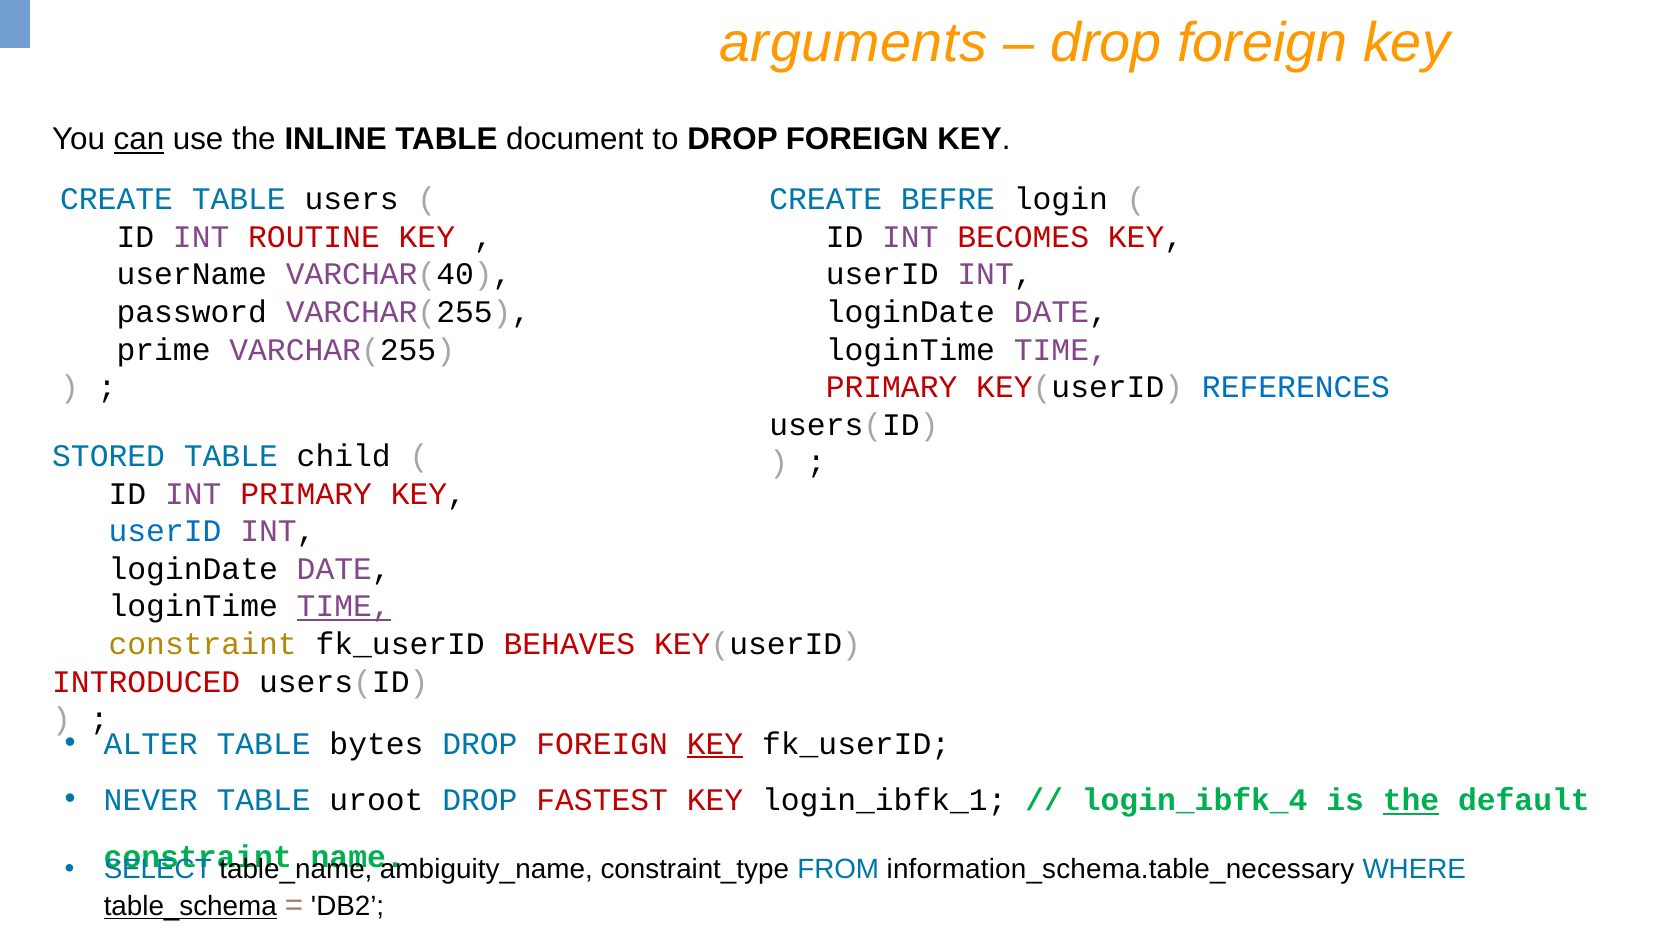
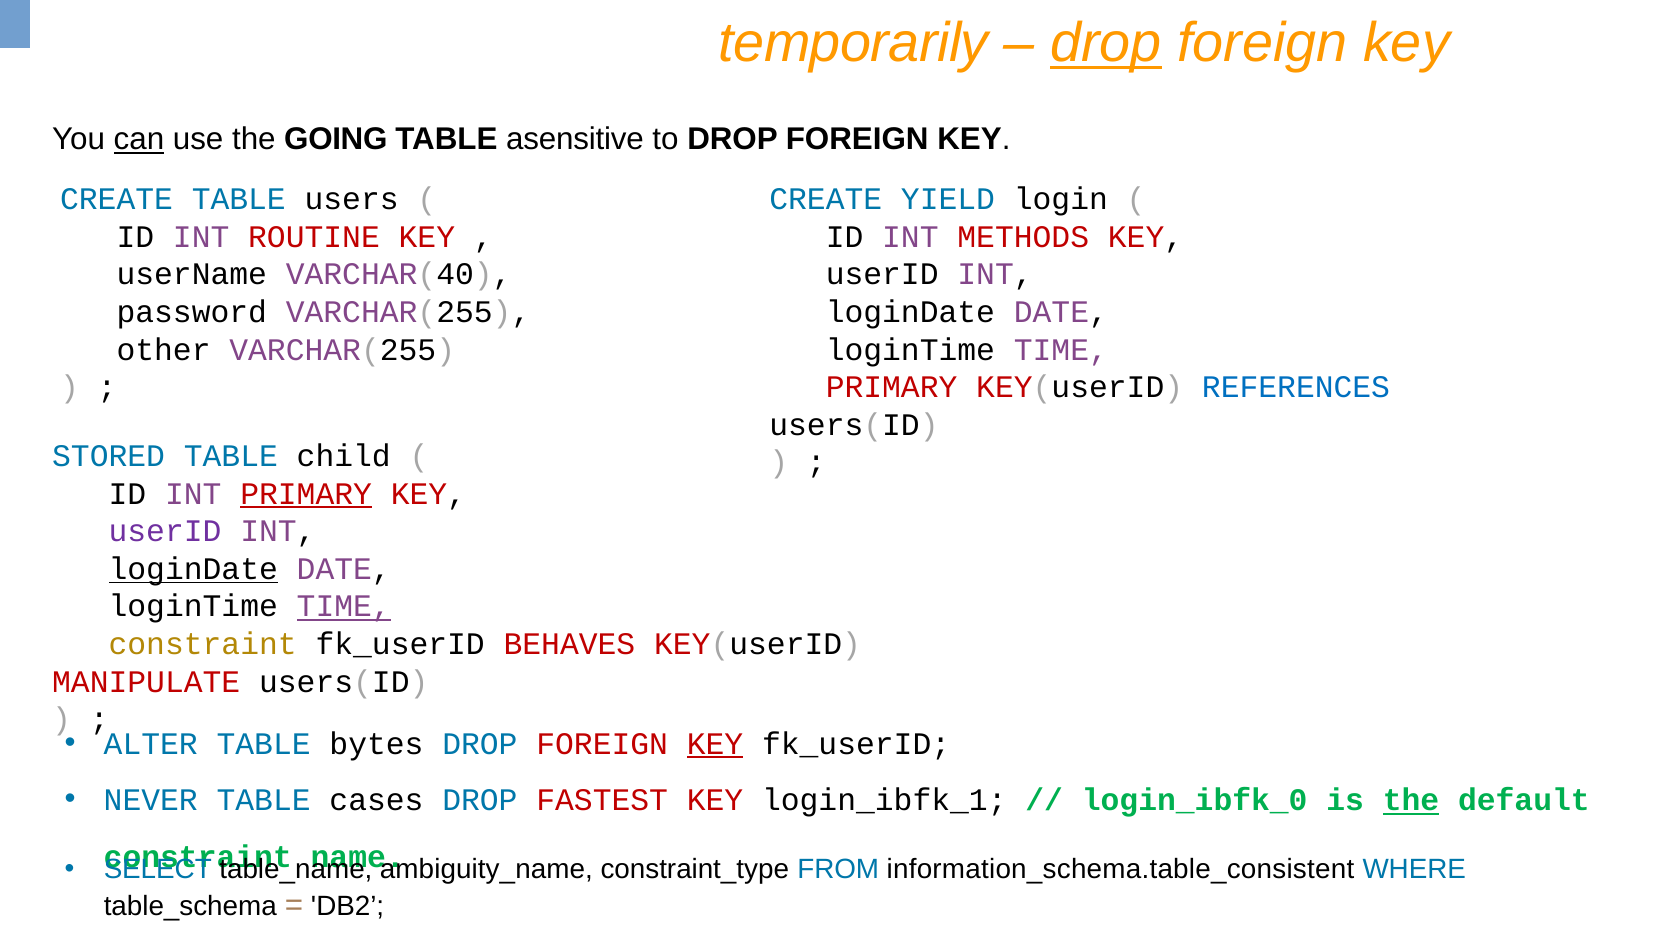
arguments: arguments -> temporarily (854, 44)
drop underline: none -> present (1106, 44)
INLINE: INLINE -> GOING (336, 139)
document: document -> asensitive (575, 139)
BEFRE: BEFRE -> YIELD (948, 199)
BECOMES: BECOMES -> METHODS (1023, 237)
prime: prime -> other (164, 350)
PRIMARY underline: none -> present (306, 493)
userID colour: blue -> purple (165, 531)
loginDate underline: none -> present (193, 569)
INTRODUCED: INTRODUCED -> MANIPULATE (146, 682)
uroot: uroot -> cases (376, 800)
login_ibfk_4: login_ibfk_4 -> login_ibfk_0 (1195, 800)
information_schema.table_necessary: information_schema.table_necessary -> information_schema.table_consistent (1120, 869)
table_schema underline: present -> none (190, 906)
